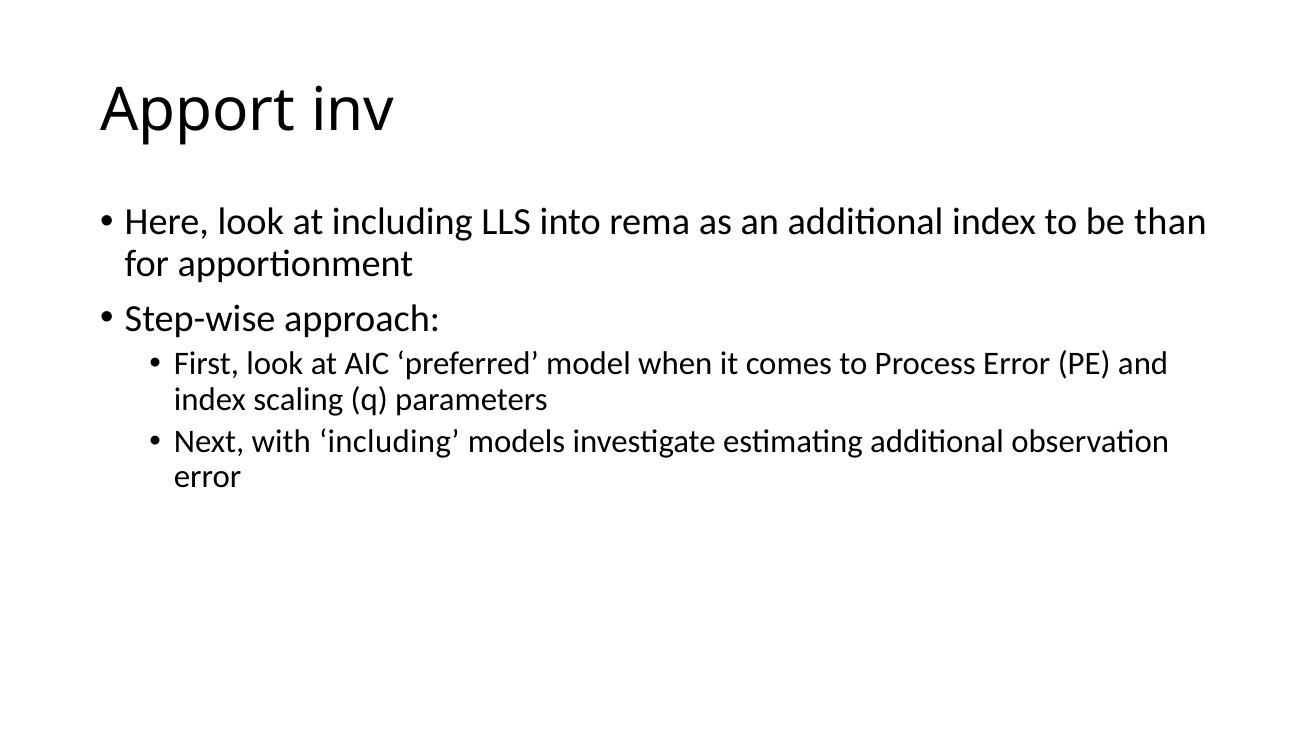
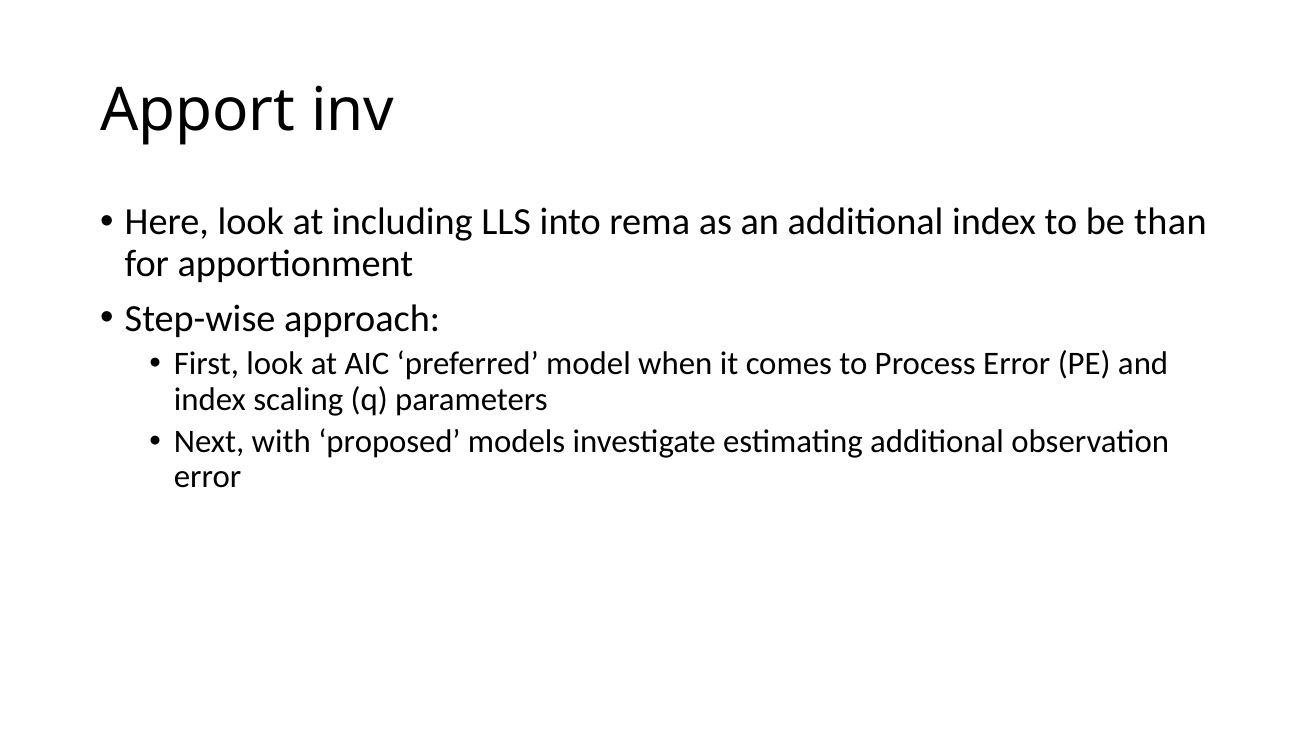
with including: including -> proposed (389, 441)
